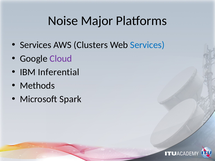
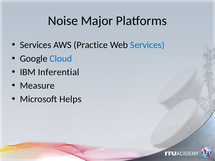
Clusters: Clusters -> Practice (91, 45)
Cloud colour: purple -> blue (61, 59)
Methods: Methods -> Measure (37, 86)
Spark: Spark -> Helps (70, 99)
